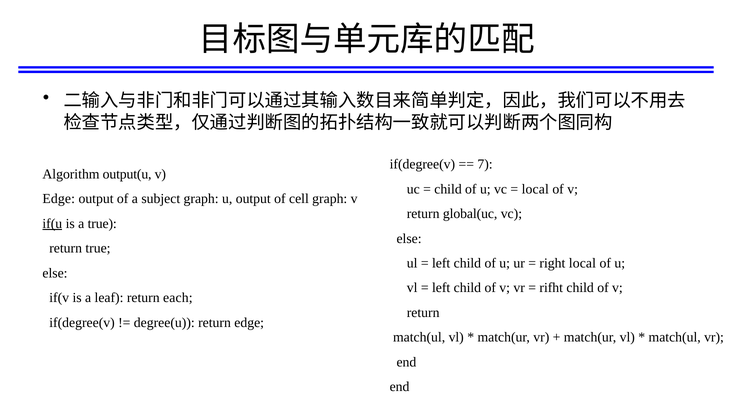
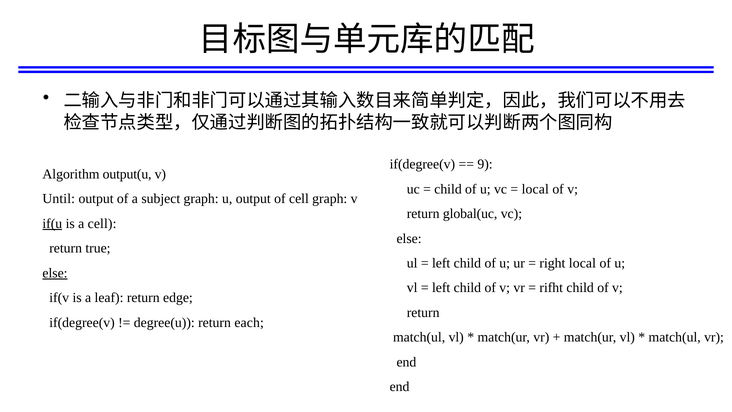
7: 7 -> 9 (485, 164)
Edge: Edge -> Until (59, 199)
a true: true -> cell (102, 224)
else underline: none -> present (55, 273)
each: each -> edge (178, 298)
return edge: edge -> each (249, 322)
